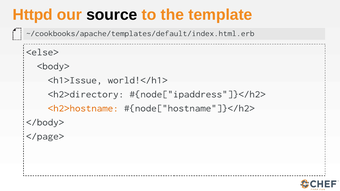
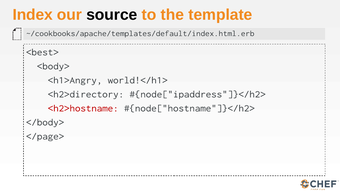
Httpd: Httpd -> Index (33, 15)
<else>: <else> -> <best> (42, 52)
<h1>Issue: <h1>Issue -> <h1>Angry (75, 80)
<h2>hostname colour: orange -> red (83, 108)
